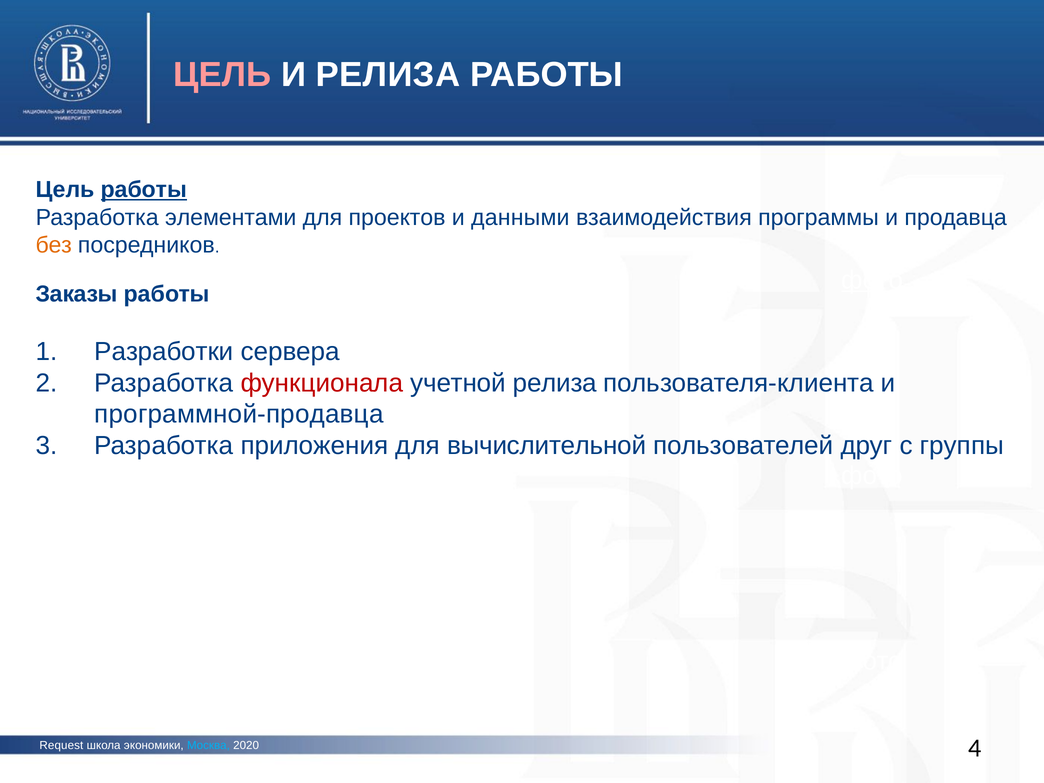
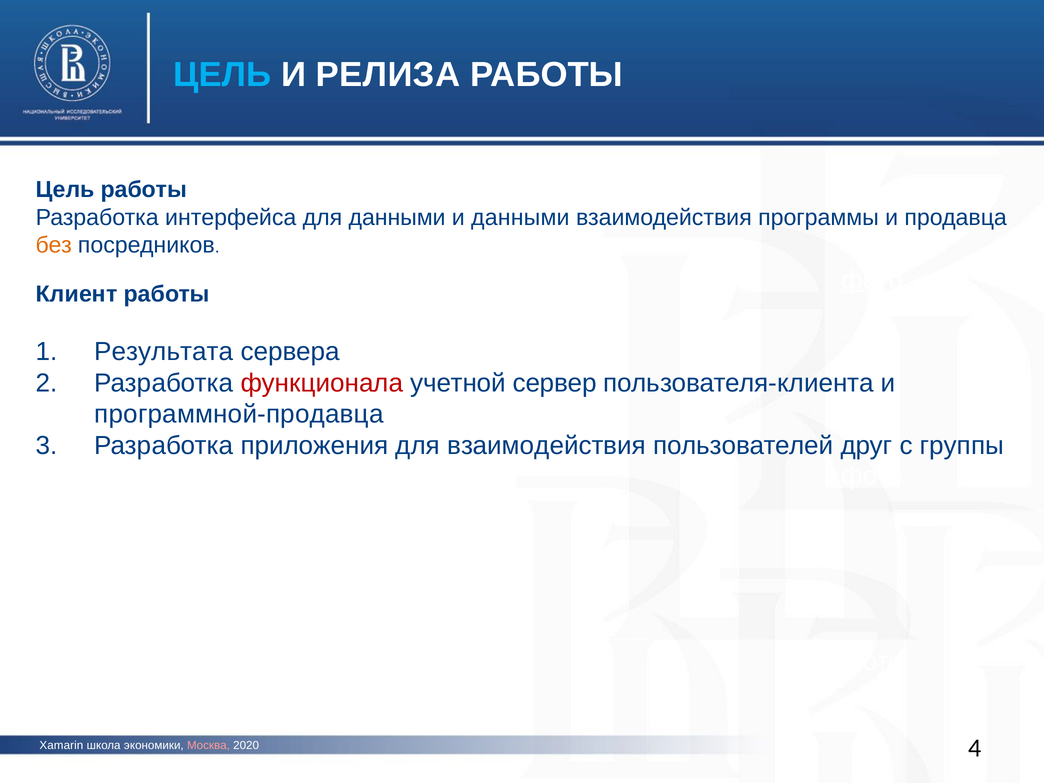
ЦЕЛЬ colour: pink -> light blue (222, 75)
работы underline: present -> none (144, 190)
элементами: элементами -> интерфейса (231, 217)
для проектов: проектов -> данными (397, 217)
Заказы: Заказы -> Клиент (77, 294)
Разработки: Разработки -> Результата (164, 352)
учетной релиза: релиза -> сервер (555, 383)
для вычислительной: вычислительной -> взаимодействия (547, 446)
Request: Request -> Xamarin (61, 745)
Москва colour: light blue -> pink (208, 745)
